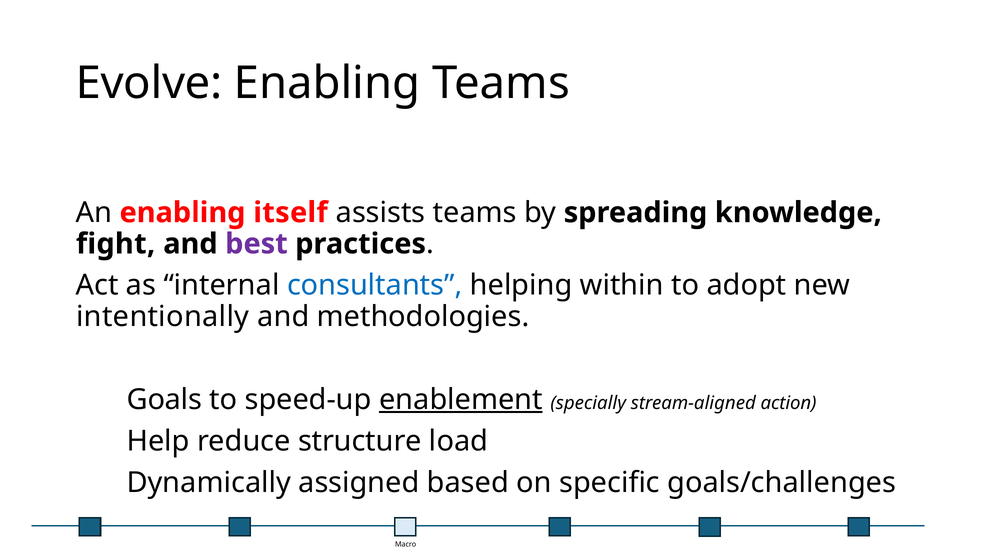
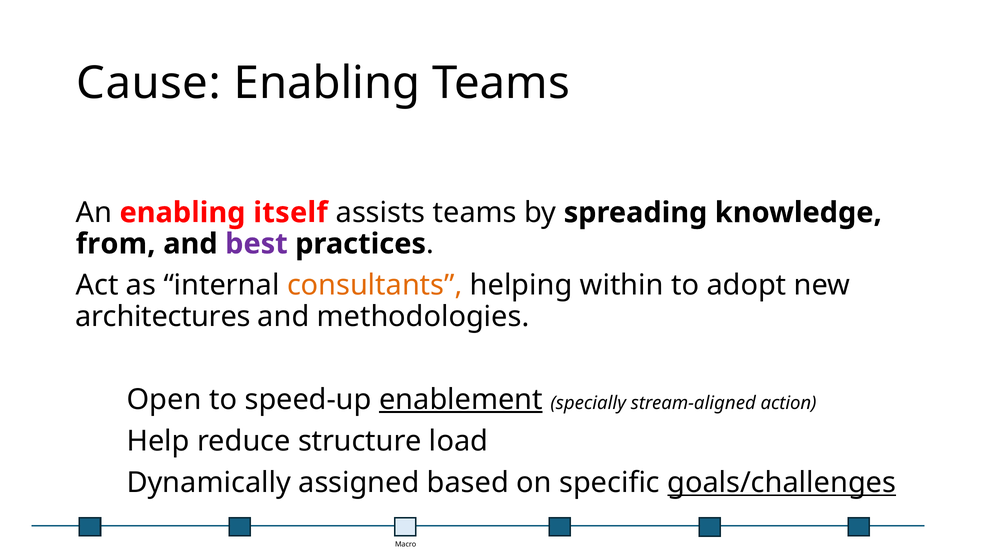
Evolve: Evolve -> Cause (149, 83)
fight: fight -> from (116, 244)
consultants colour: blue -> orange (375, 286)
intentionally: intentionally -> architectures (163, 317)
Goals: Goals -> Open (164, 400)
goals/challenges underline: none -> present (782, 483)
